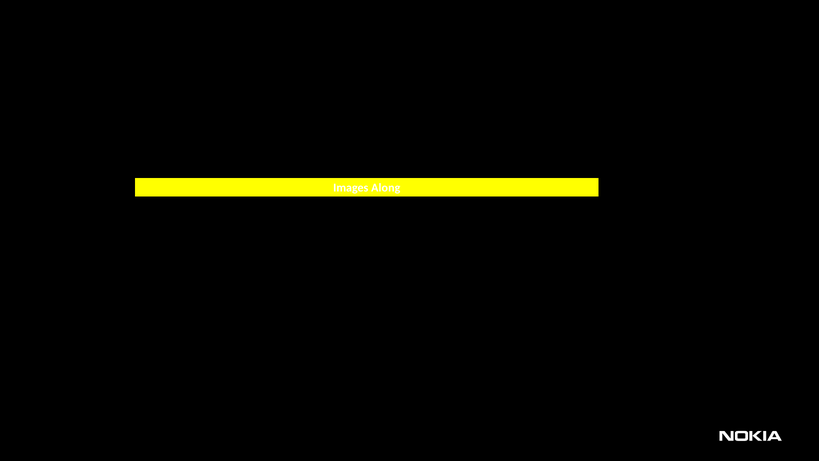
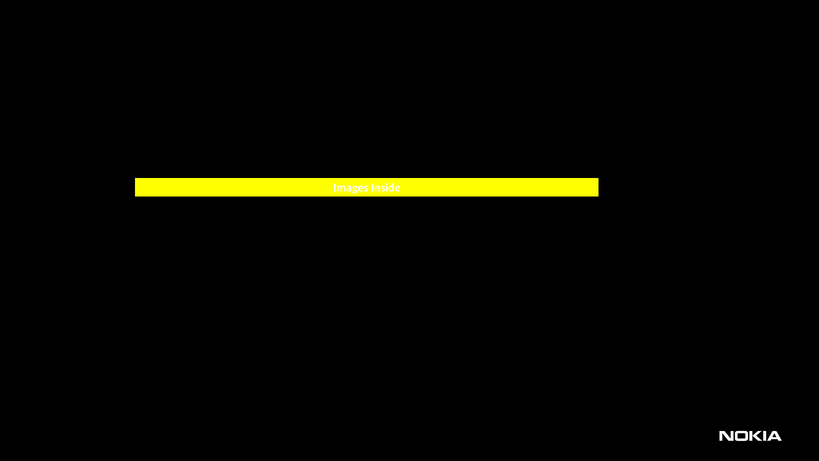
Along: Along -> Inside (386, 187)
